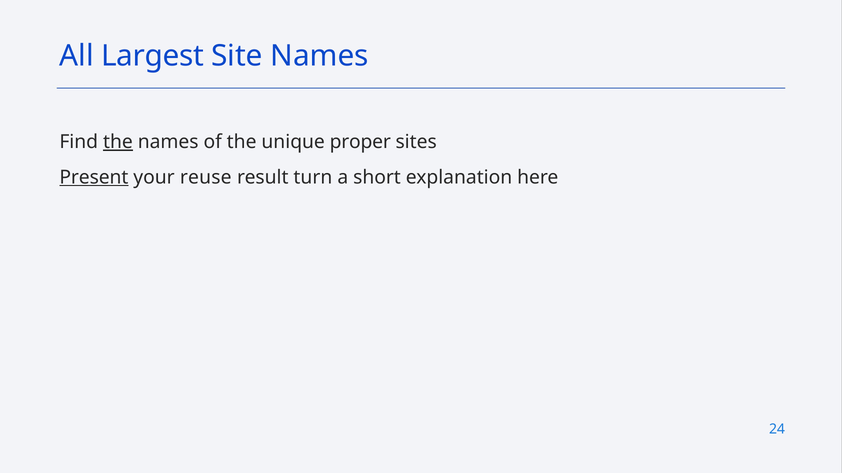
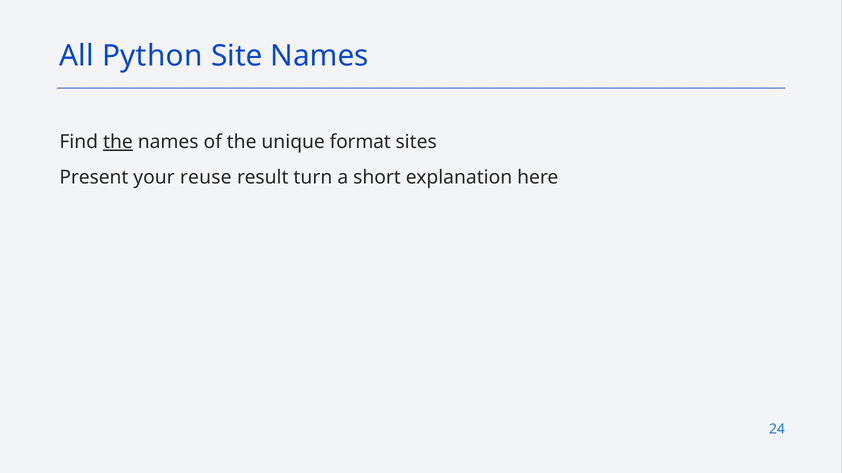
Largest: Largest -> Python (152, 56)
proper: proper -> format (360, 142)
Present underline: present -> none (94, 177)
